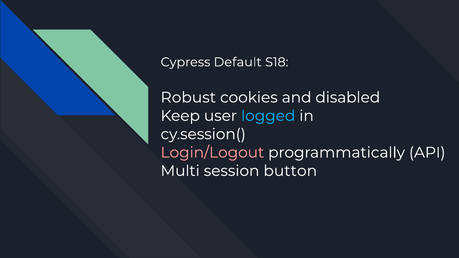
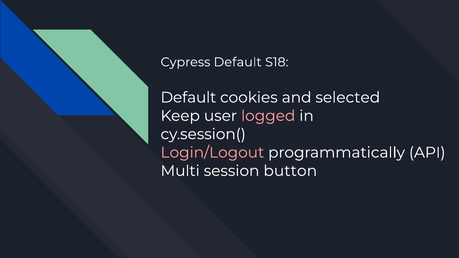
Robust: Robust -> Default (188, 98)
disabled: disabled -> selected (348, 98)
logged colour: light blue -> pink (268, 116)
